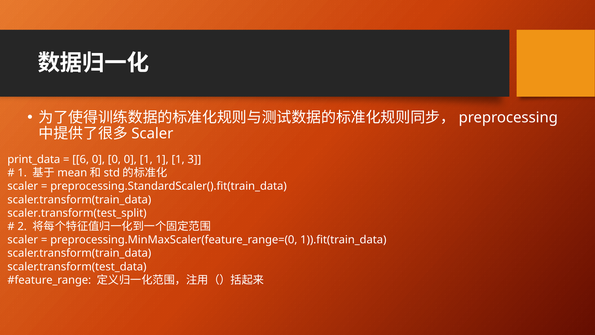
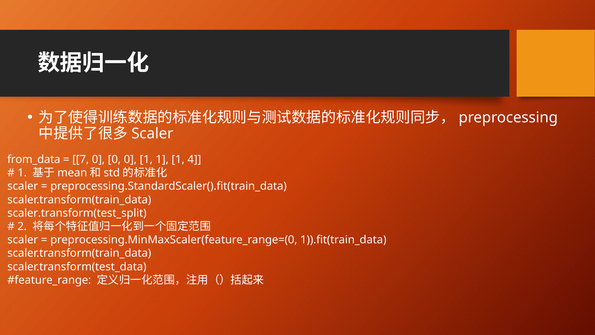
print_data: print_data -> from_data (34, 159)
6: 6 -> 7 (81, 159)
3: 3 -> 4 (194, 159)
